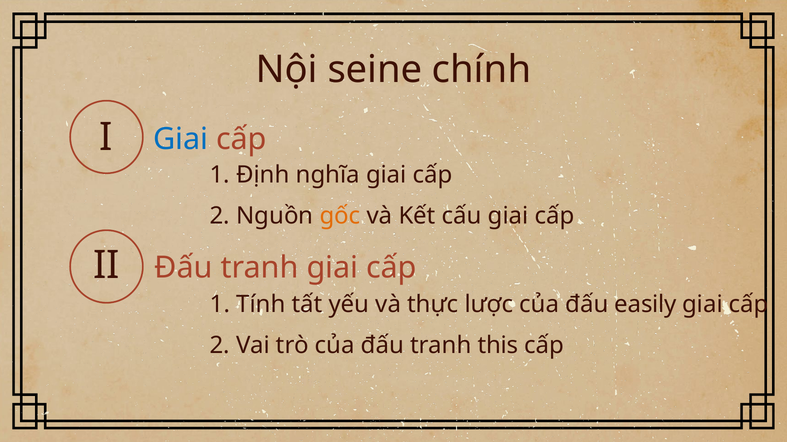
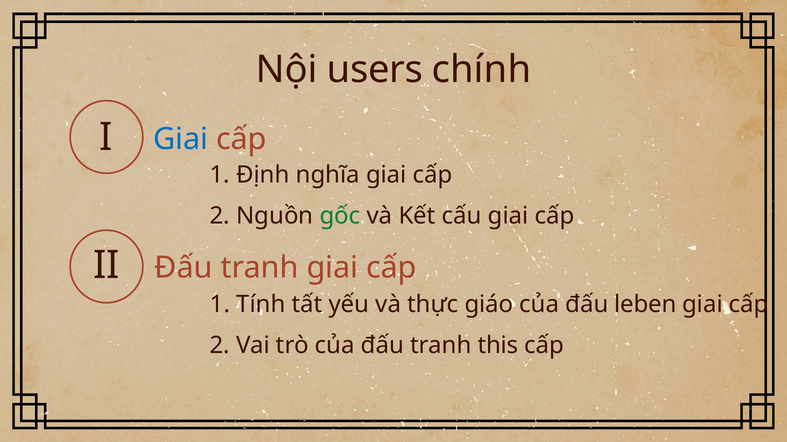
seine: seine -> users (375, 70)
gốc colour: orange -> green (340, 216)
lược: lược -> giáo (489, 305)
easily: easily -> leben (645, 305)
